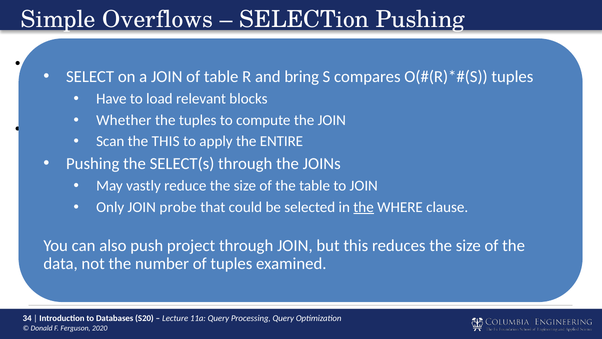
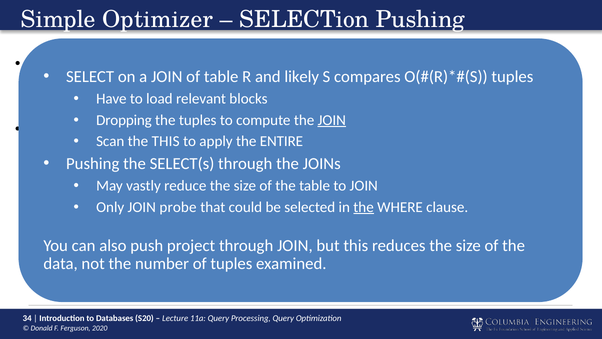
Overflows: Overflows -> Optimizer (158, 19)
bring: bring -> likely (302, 77)
Whether: Whether -> Dropping (124, 120)
JOIN underline: none -> present (332, 120)
